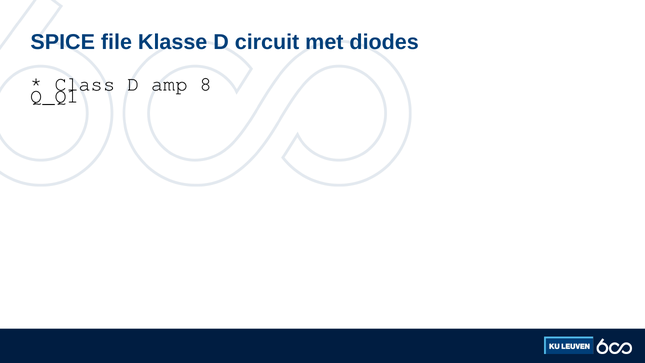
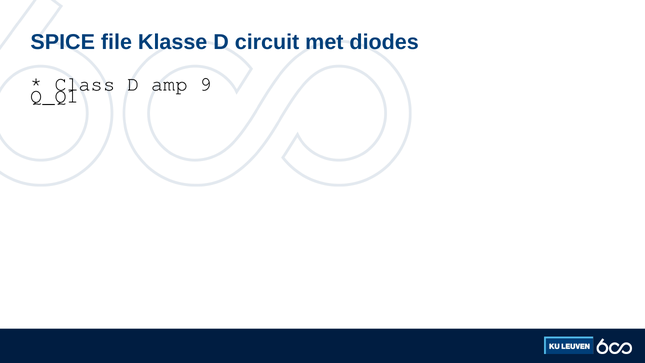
8: 8 -> 9 (206, 84)
